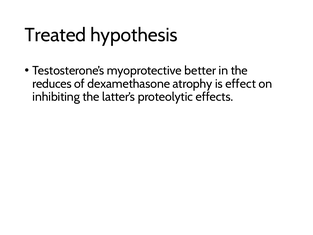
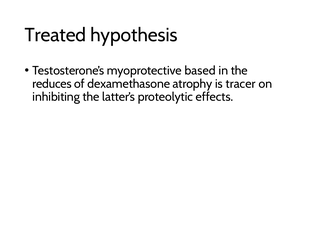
better: better -> based (200, 71)
effect: effect -> tracer (241, 84)
